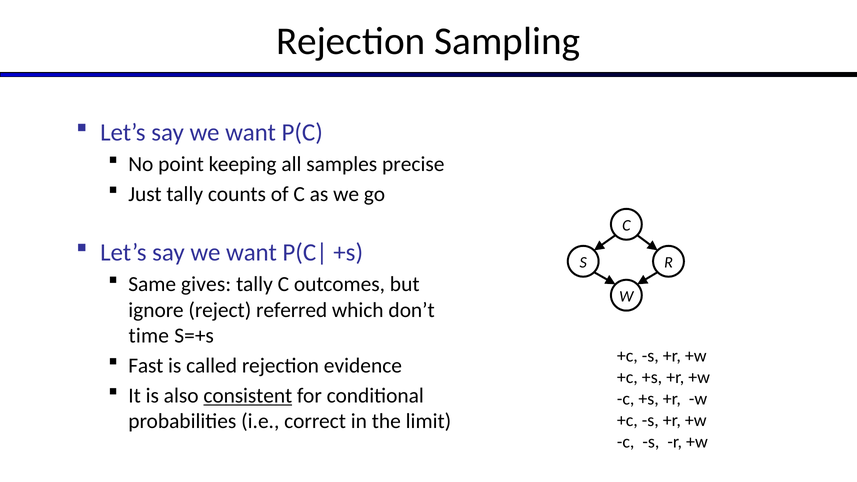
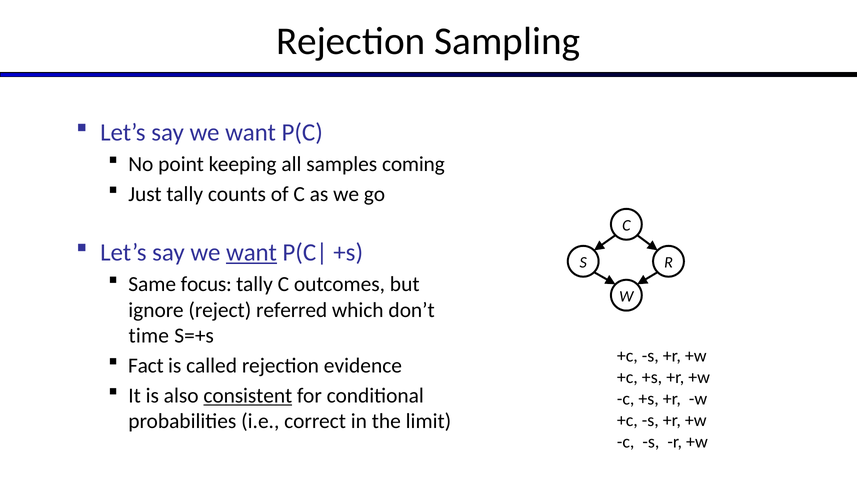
precise: precise -> coming (413, 164)
want underline: none -> present (252, 252)
gives: gives -> focus (206, 284)
Fast: Fast -> Fact (146, 366)
